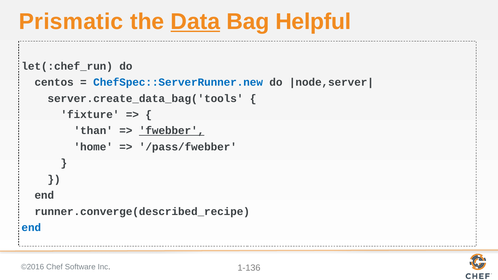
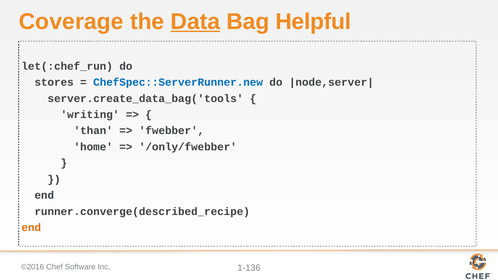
Prismatic: Prismatic -> Coverage (71, 22)
centos: centos -> stores (54, 82)
fixture: fixture -> writing (90, 115)
fwebber underline: present -> none (172, 131)
/pass/fwebber: /pass/fwebber -> /only/fwebber (188, 147)
end colour: blue -> orange (31, 228)
